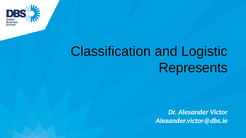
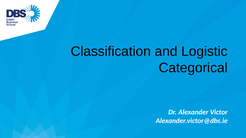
Represents: Represents -> Categorical (193, 68)
